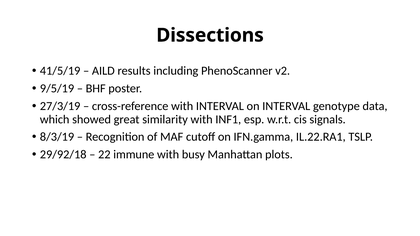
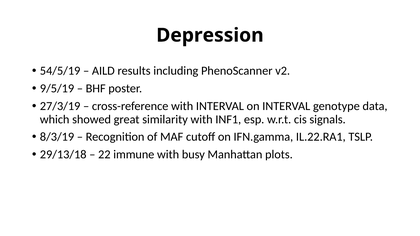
Dissections: Dissections -> Depression (210, 35)
41/5/19: 41/5/19 -> 54/5/19 (60, 71)
29/92/18: 29/92/18 -> 29/13/18 (63, 155)
